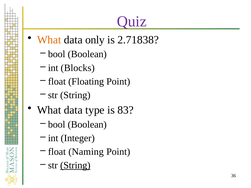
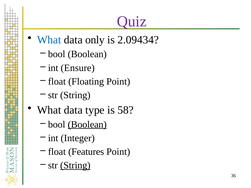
What colour: orange -> blue (49, 40)
2.71838: 2.71838 -> 2.09434 (138, 40)
Blocks: Blocks -> Ensure (78, 68)
83: 83 -> 58 (126, 110)
Boolean underline: none -> present (87, 125)
Naming: Naming -> Features (86, 152)
